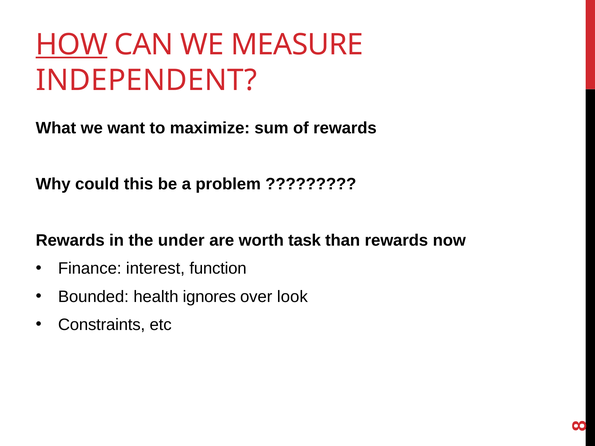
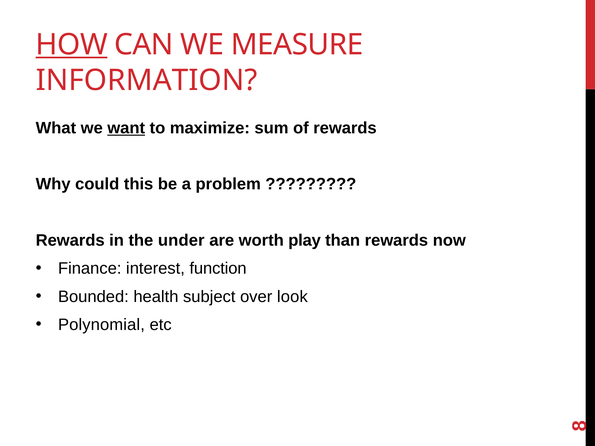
INDEPENDENT: INDEPENDENT -> INFORMATION (146, 80)
want underline: none -> present (126, 128)
task: task -> play (305, 241)
ignores: ignores -> subject (209, 297)
Constraints: Constraints -> Polynomial (101, 325)
